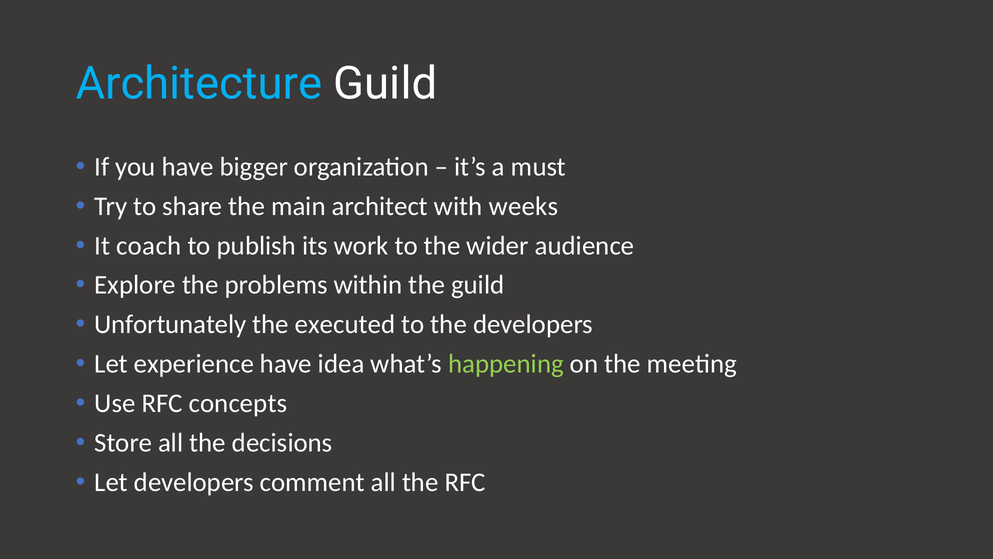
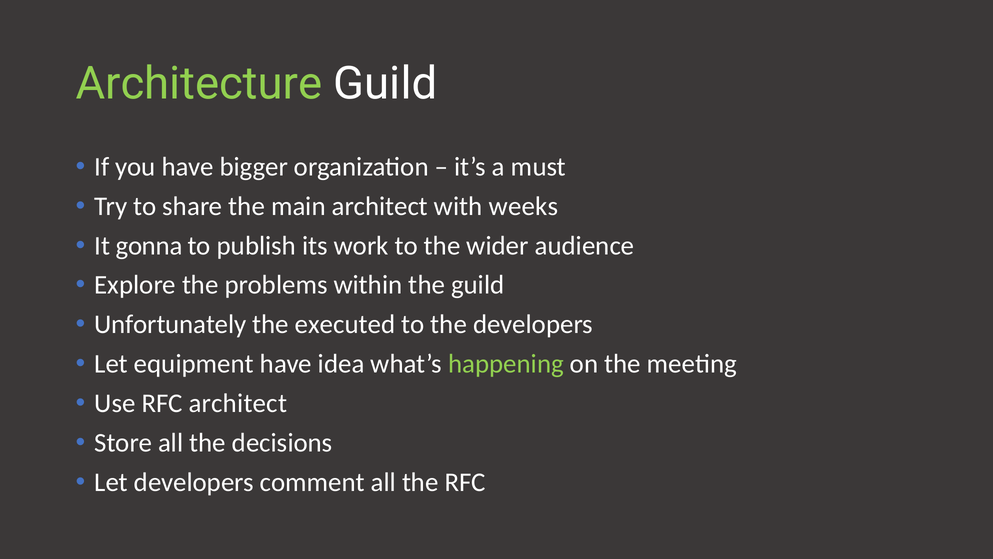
Architecture colour: light blue -> light green (199, 83)
coach: coach -> gonna (149, 246)
experience: experience -> equipment (194, 364)
RFC concepts: concepts -> architect (238, 403)
